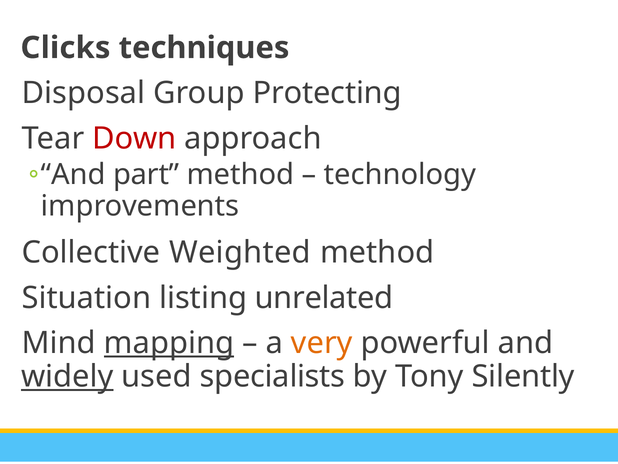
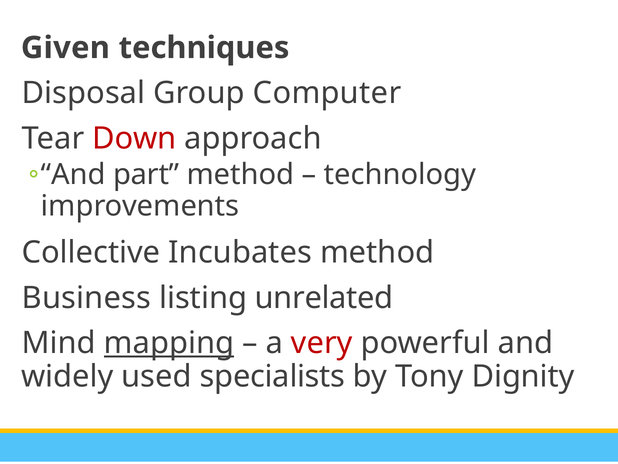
Clicks: Clicks -> Given (65, 48)
Protecting: Protecting -> Computer (327, 93)
Weighted: Weighted -> Incubates (240, 252)
Situation: Situation -> Business (86, 297)
very colour: orange -> red (322, 343)
widely underline: present -> none (67, 376)
Silently: Silently -> Dignity (523, 376)
